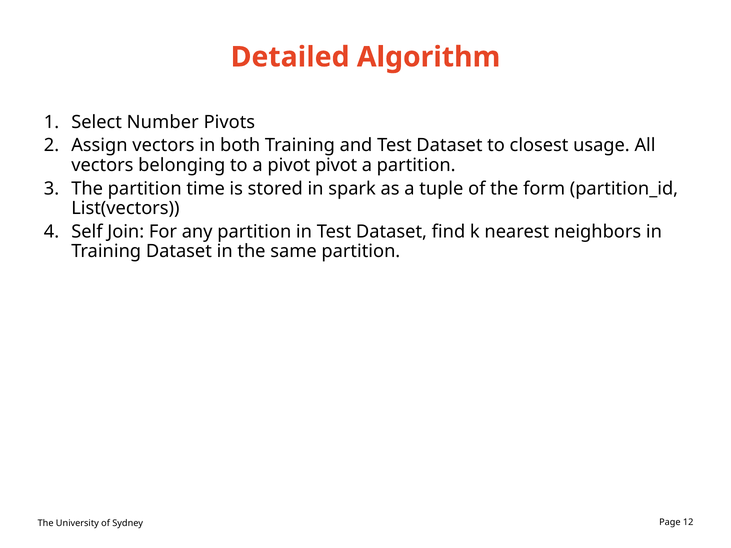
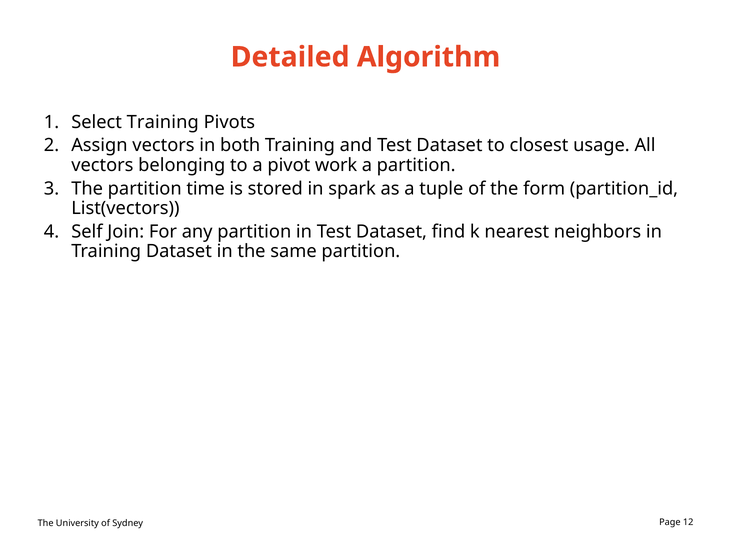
Select Number: Number -> Training (163, 122)
pivot pivot: pivot -> work (336, 165)
